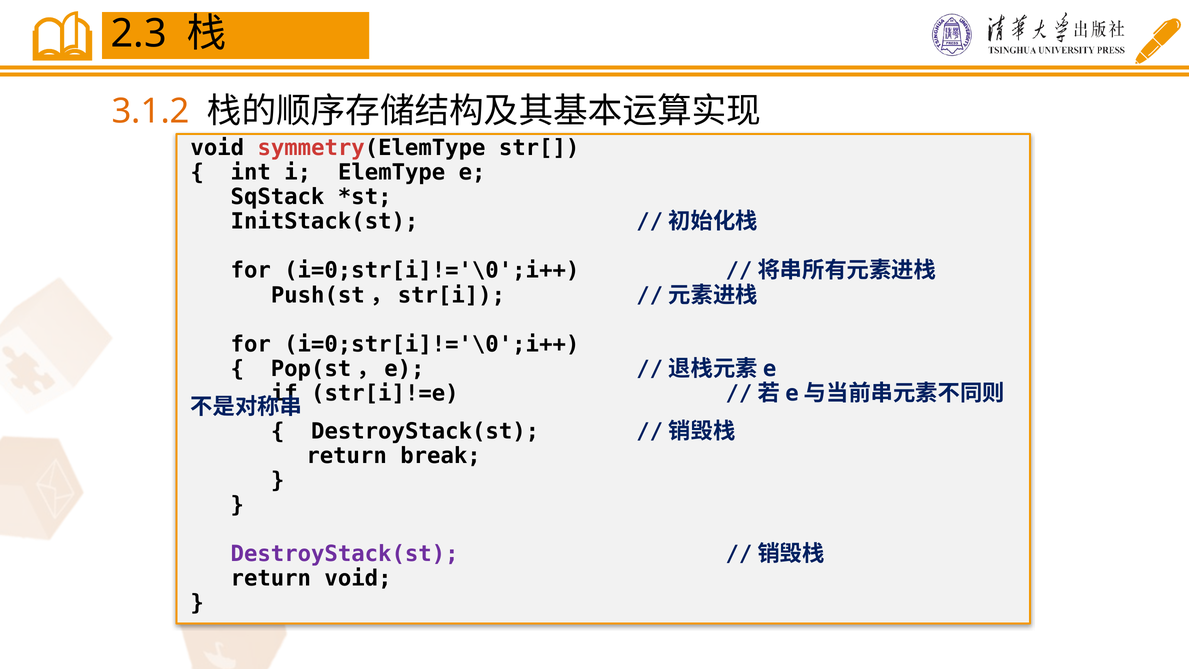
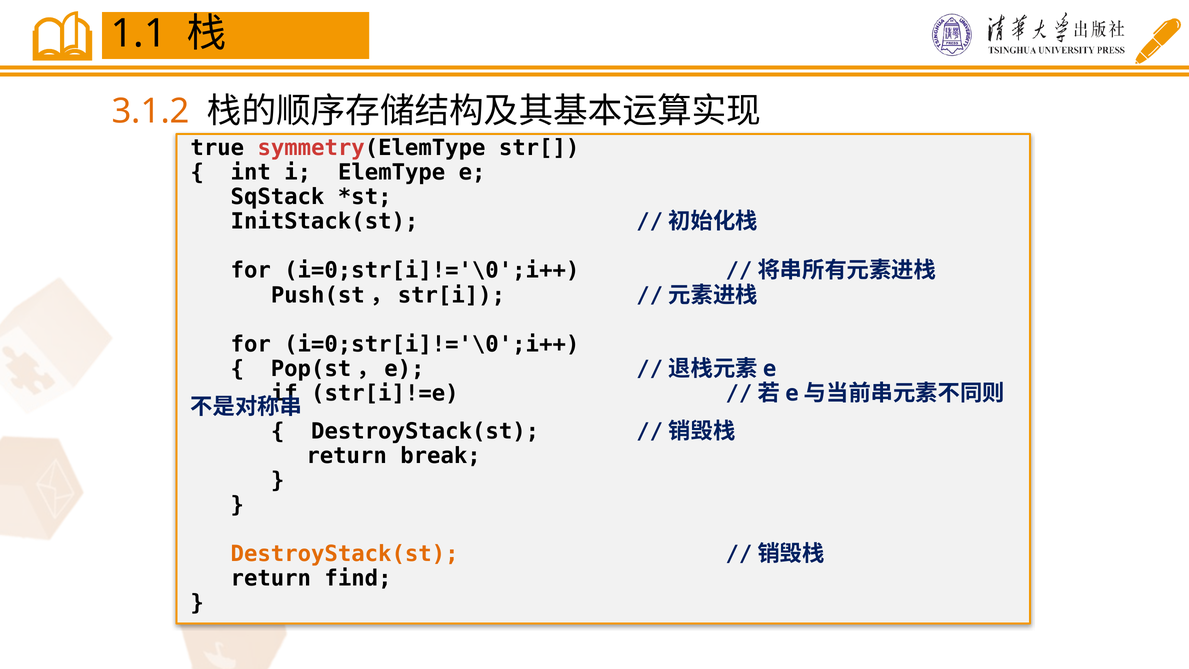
2.3: 2.3 -> 1.1 (139, 34)
void: void -> true (217, 148)
DestroyStack(st colour: purple -> orange (345, 554)
return void: void -> find (358, 578)
